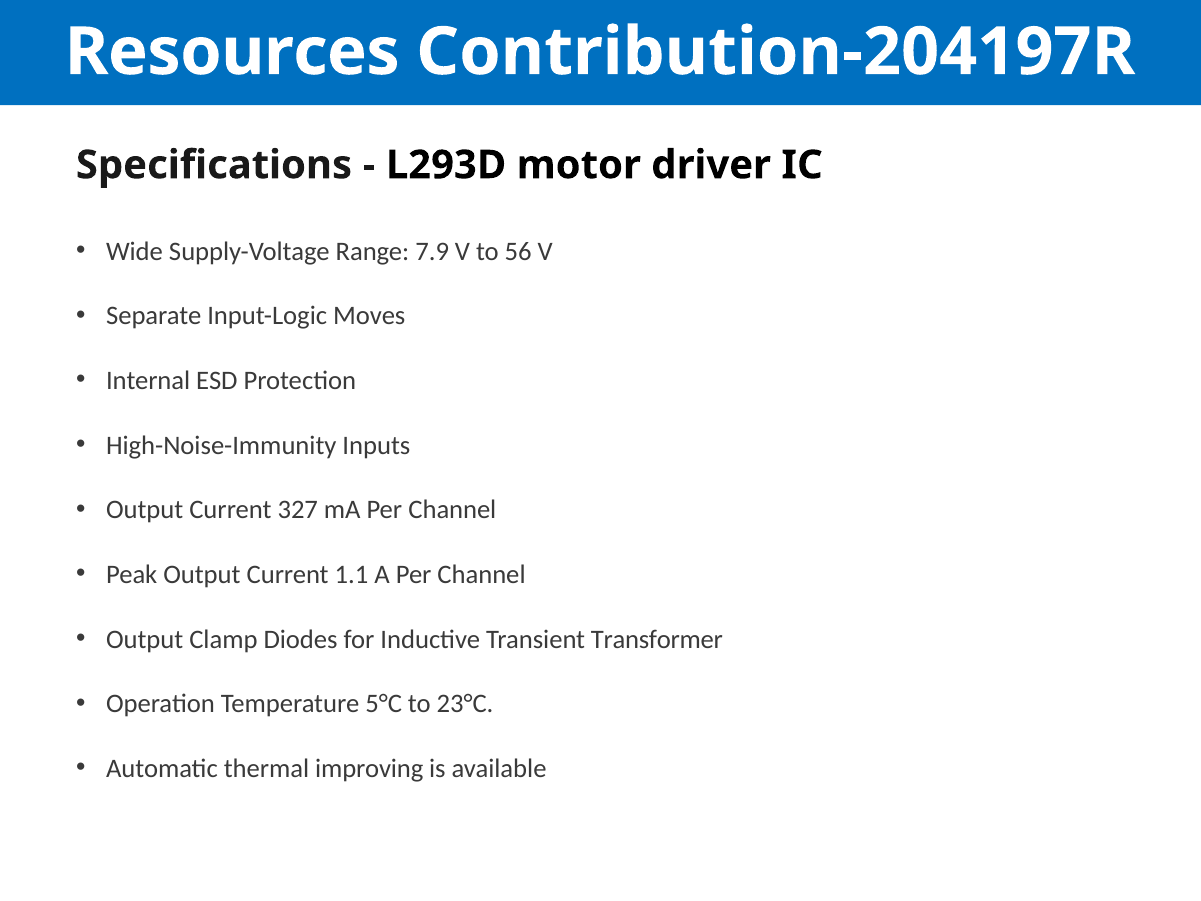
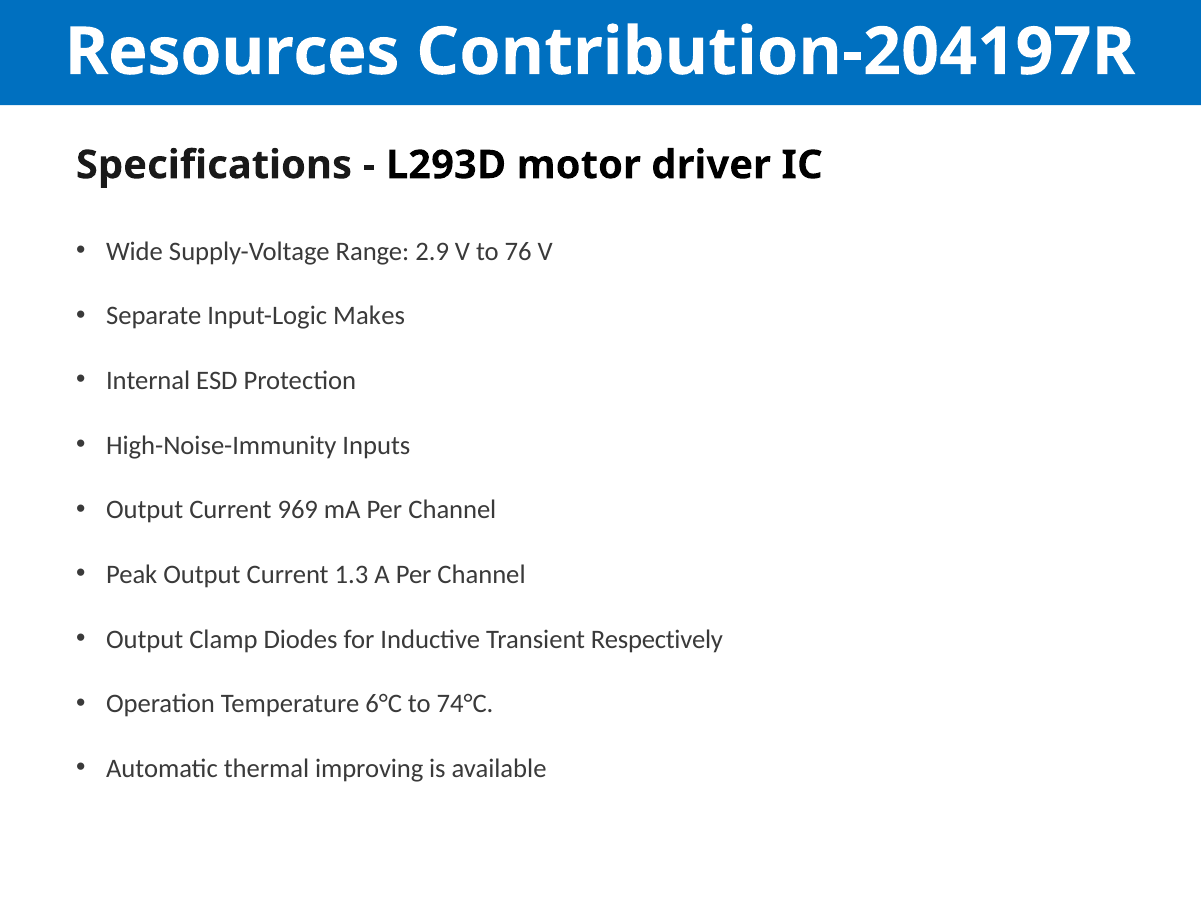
7.9: 7.9 -> 2.9 (432, 251)
56: 56 -> 76 (518, 251)
Moves: Moves -> Makes (369, 316)
327: 327 -> 969 (298, 510)
1.1: 1.1 -> 1.3 (352, 574)
Transformer: Transformer -> Respectively (657, 639)
5°C: 5°C -> 6°C (384, 704)
23°C: 23°C -> 74°C (465, 704)
